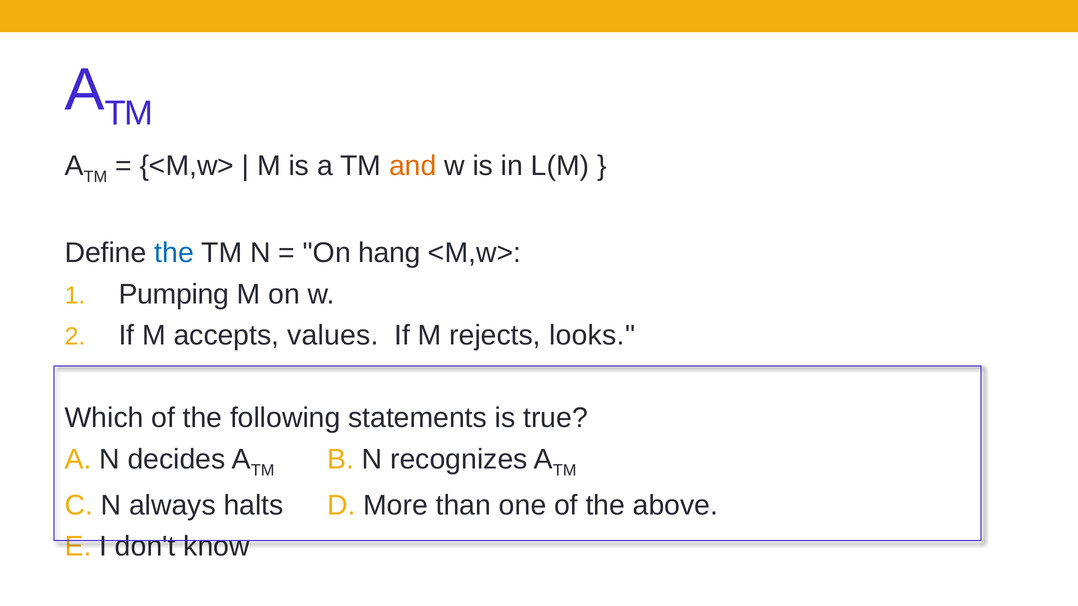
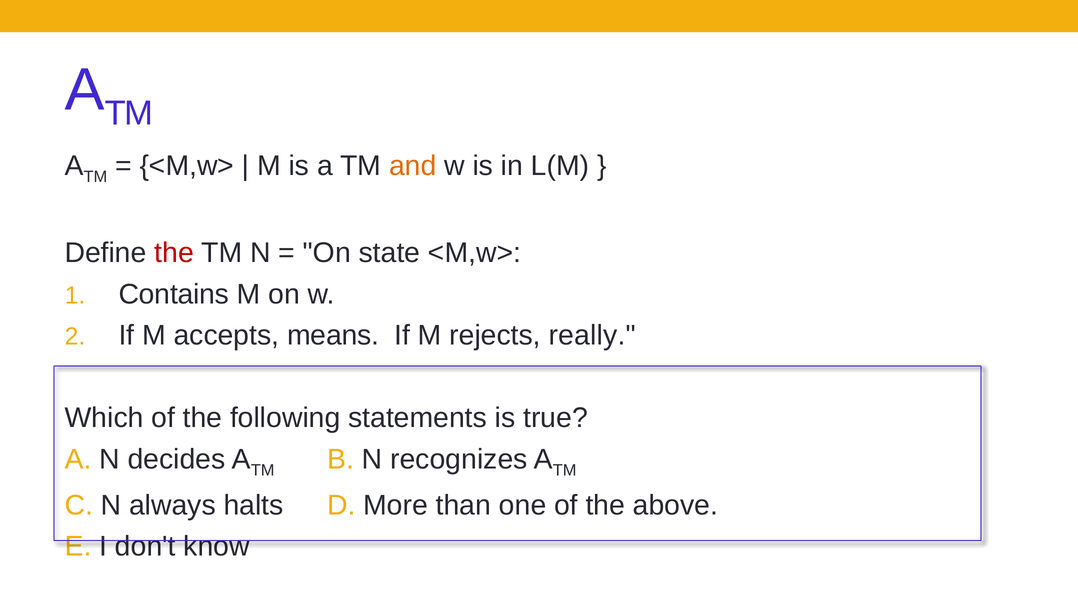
the colour: blue -> red (174, 253)
hang: hang -> state (389, 253)
Pumping: Pumping -> Contains (174, 294)
values: values -> means (333, 336)
looks: looks -> really (592, 336)
